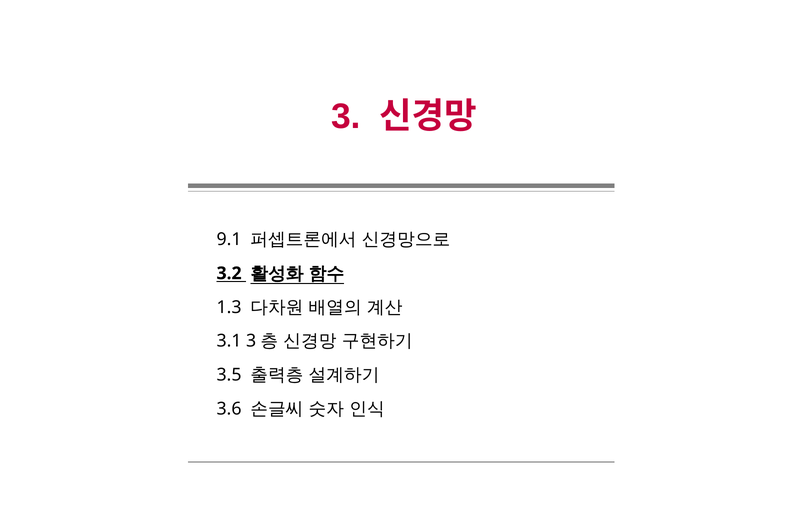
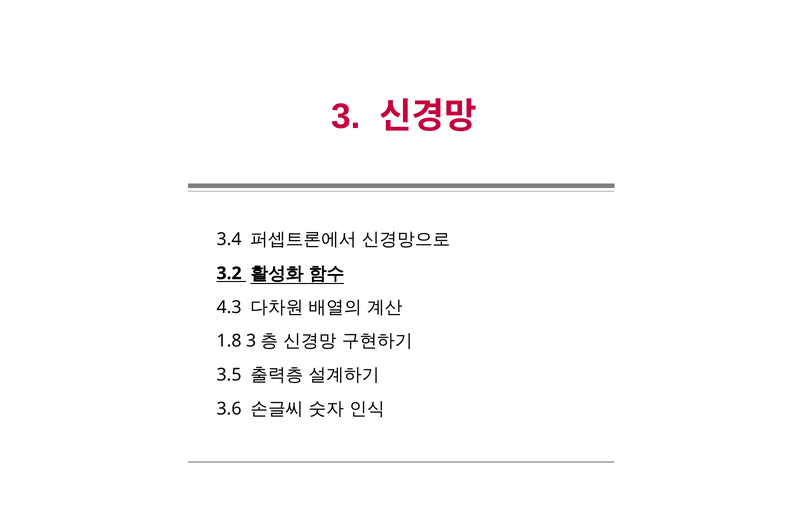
9.1: 9.1 -> 3.4 (229, 239)
1.3: 1.3 -> 4.3 (229, 307)
3.1: 3.1 -> 1.8 (229, 341)
